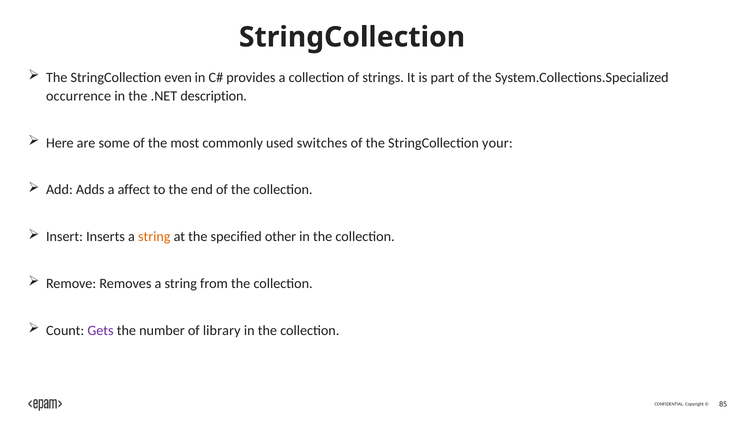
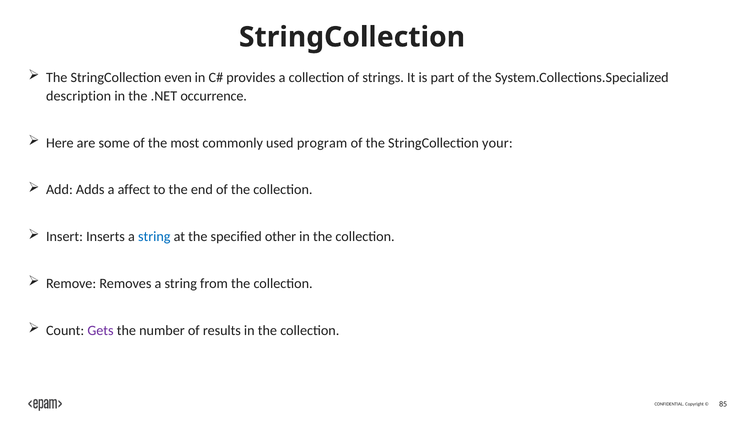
occurrence: occurrence -> description (79, 96)
description: description -> occurrence (214, 96)
switches: switches -> program (322, 143)
string colour: orange -> blue (154, 236)
library: library -> results (222, 330)
